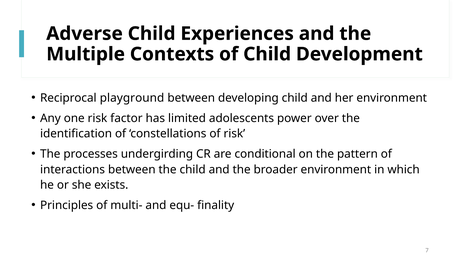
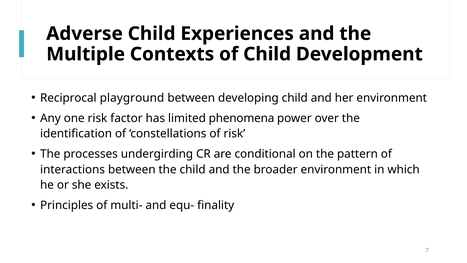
adolescents: adolescents -> phenomena (242, 118)
